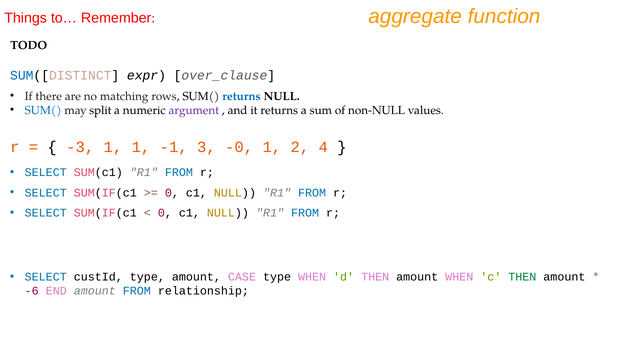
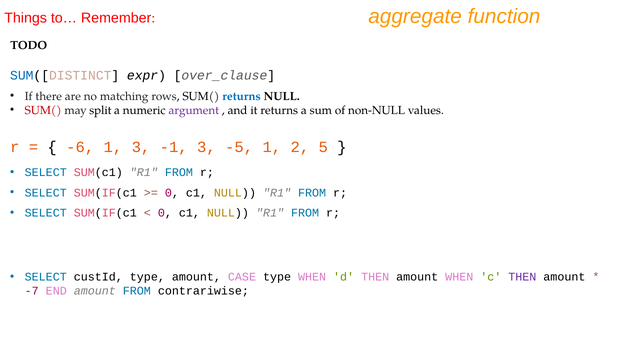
SUM( colour: blue -> red (43, 110)
-3: -3 -> -6 (80, 147)
1 1: 1 -> 3 (141, 147)
-0: -0 -> -5 (239, 147)
4: 4 -> 5 (323, 147)
THEN colour: green -> purple (522, 277)
-6: -6 -> -7 (32, 291)
relationship: relationship -> contrariwise (203, 291)
